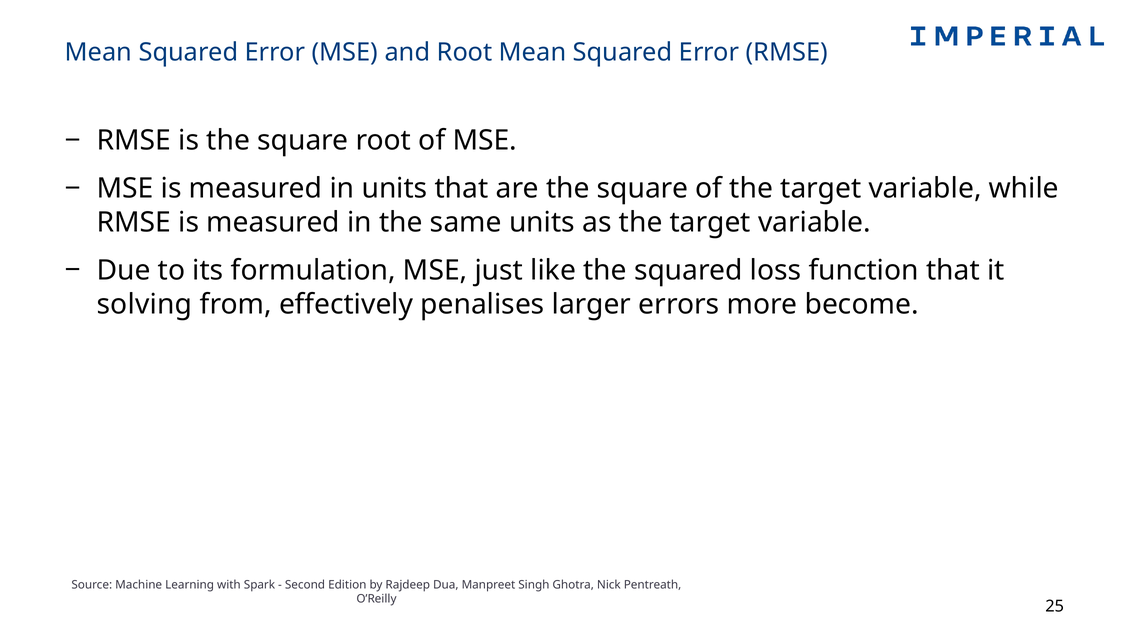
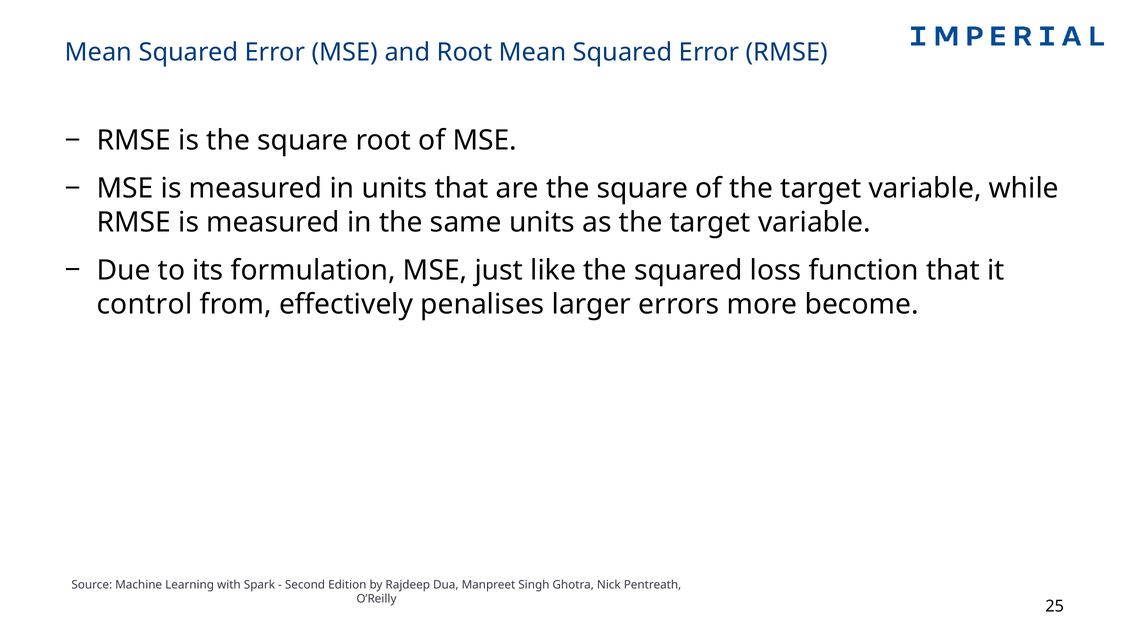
solving: solving -> control (144, 304)
